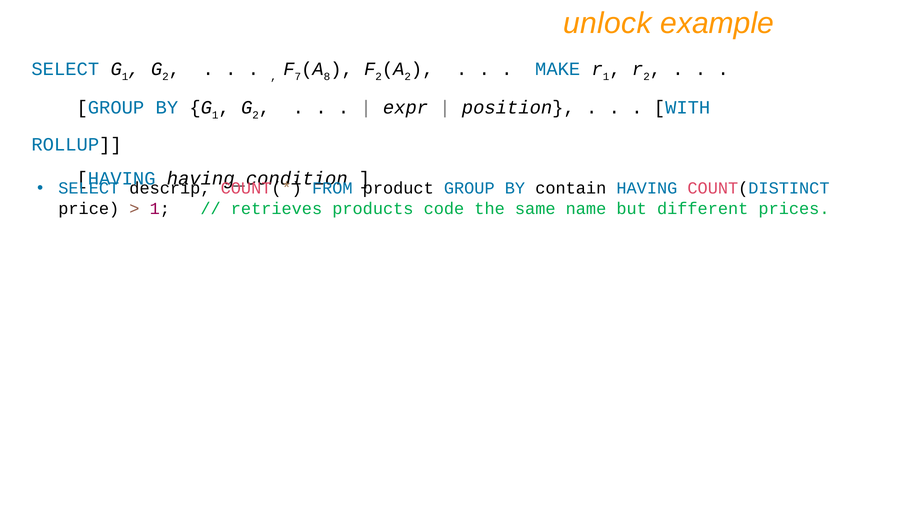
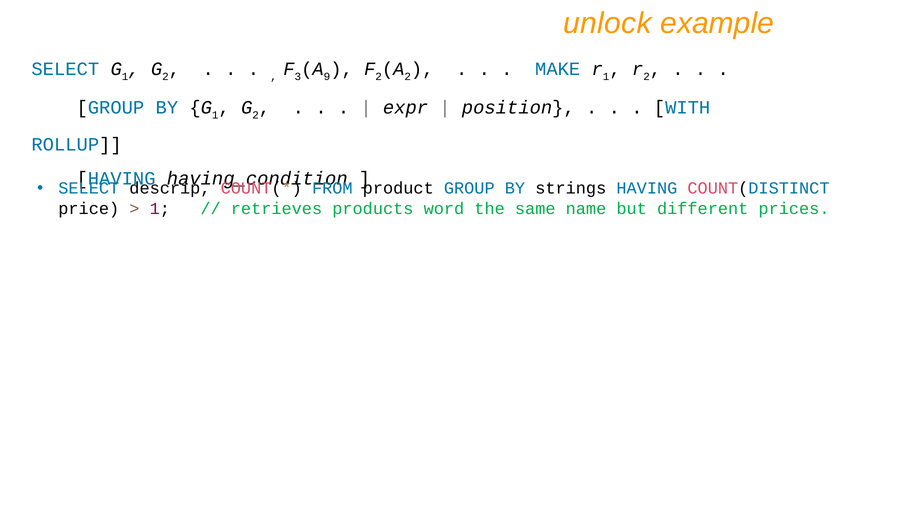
7: 7 -> 3 (298, 77)
8: 8 -> 9 (327, 77)
contain: contain -> strings (571, 189)
code: code -> word (444, 209)
